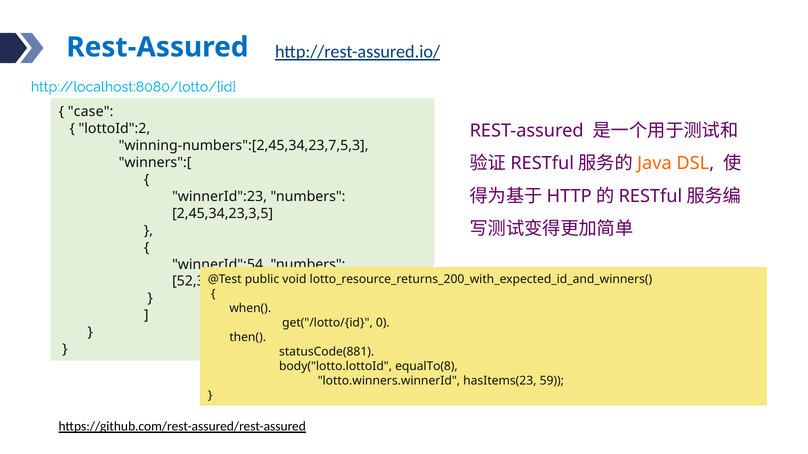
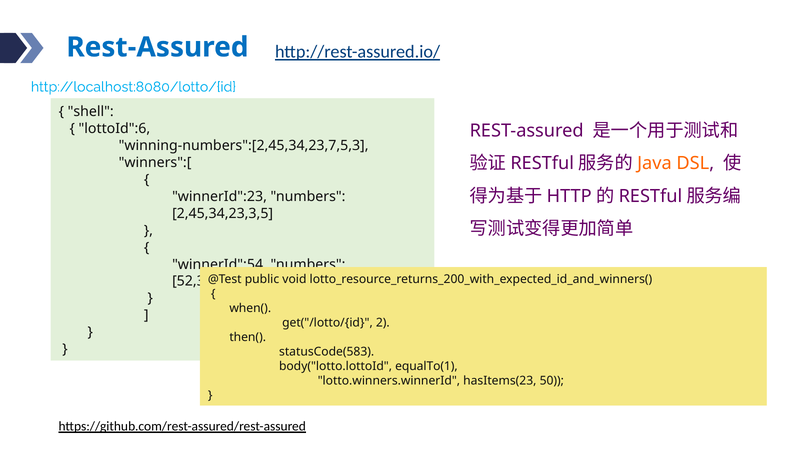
case: case -> shell (91, 112)
lottoId":2: lottoId":2 -> lottoId":6 (114, 129)
0: 0 -> 2 (383, 323)
statusCode(881: statusCode(881 -> statusCode(583 (327, 352)
equalTo(8: equalTo(8 -> equalTo(1 (426, 367)
59: 59 -> 50 (552, 381)
